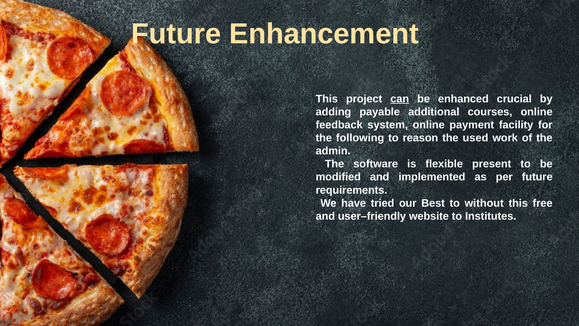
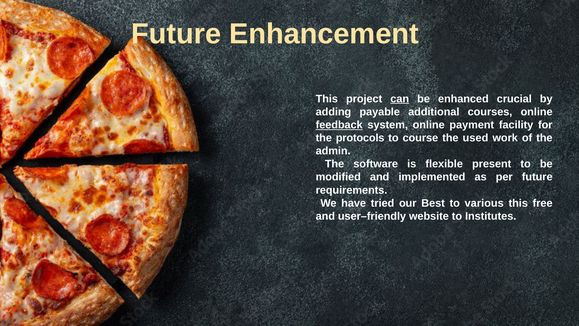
feedback underline: none -> present (339, 125)
following: following -> protocols (360, 138)
reason: reason -> course (420, 138)
without: without -> various (484, 203)
